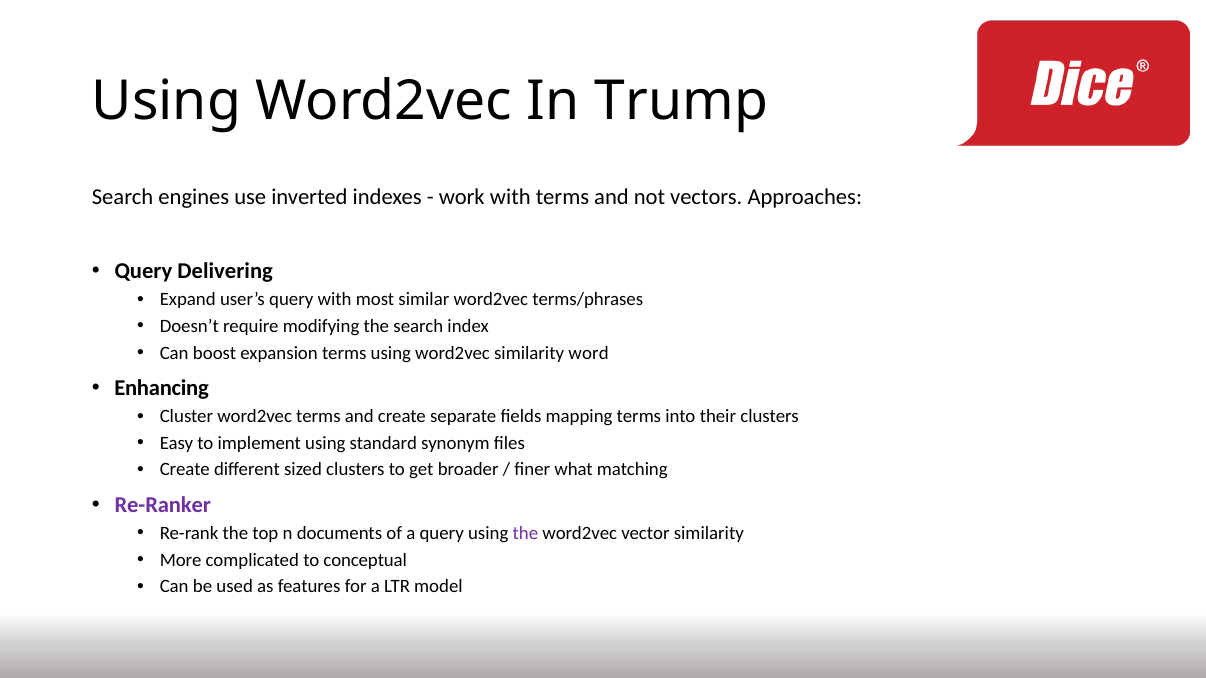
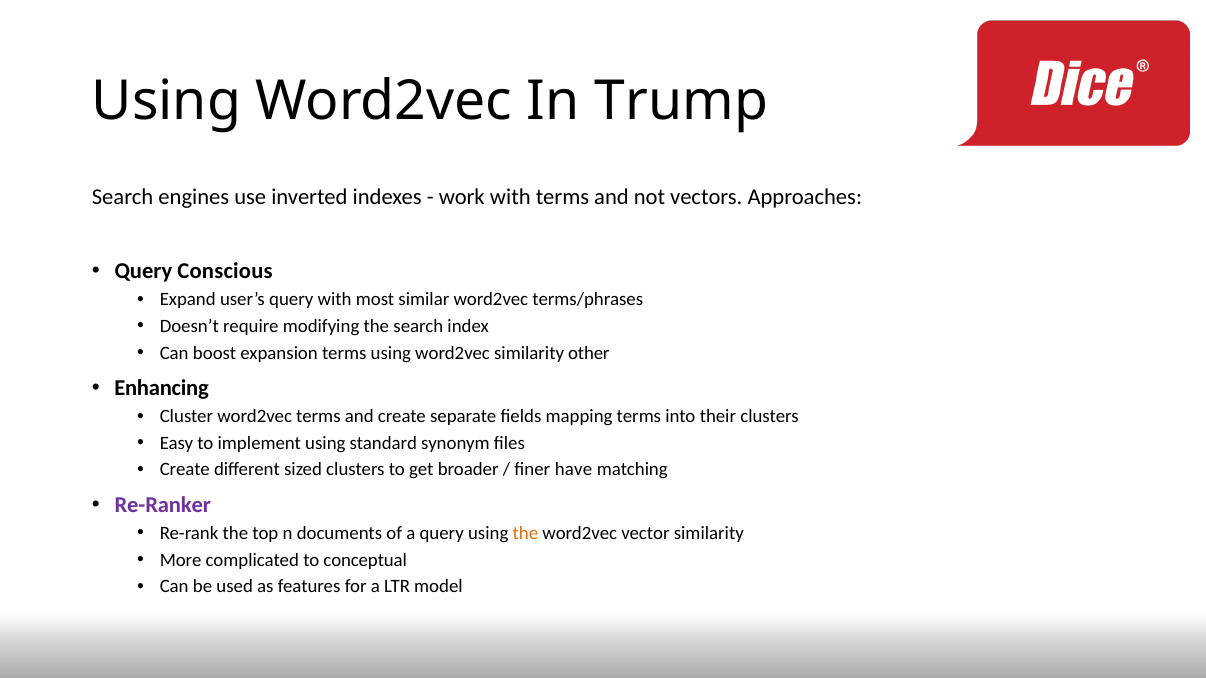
Delivering: Delivering -> Conscious (225, 271)
word: word -> other (589, 353)
what: what -> have (573, 470)
the colour: purple -> orange (525, 534)
